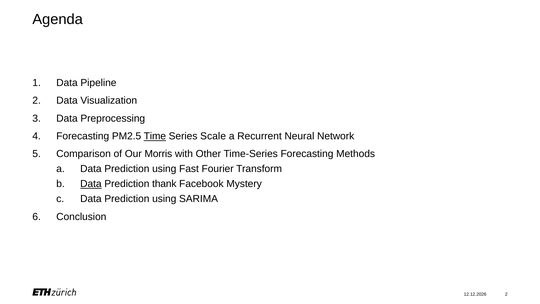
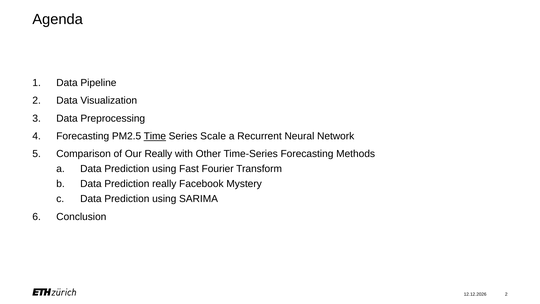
Our Morris: Morris -> Really (158, 154)
Data underline: present -> none (91, 184)
Prediction thank: thank -> really (164, 184)
